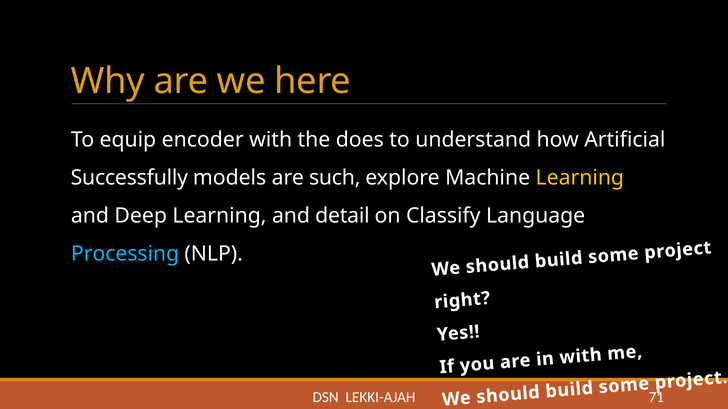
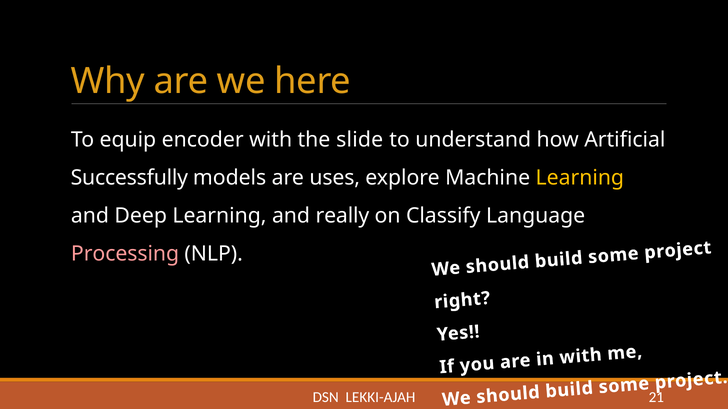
does: does -> slide (360, 140)
such: such -> uses (335, 178)
detail: detail -> really (342, 216)
Processing colour: light blue -> pink (125, 254)
71: 71 -> 21 (656, 397)
